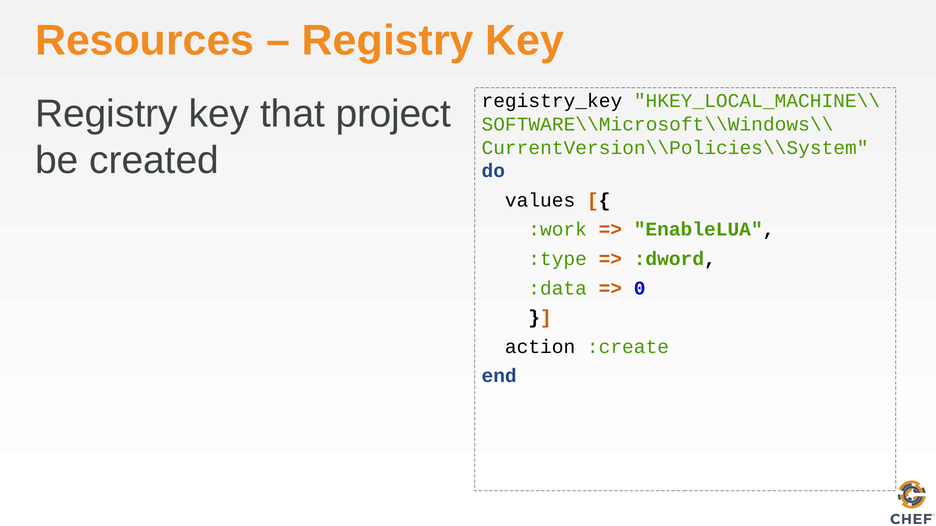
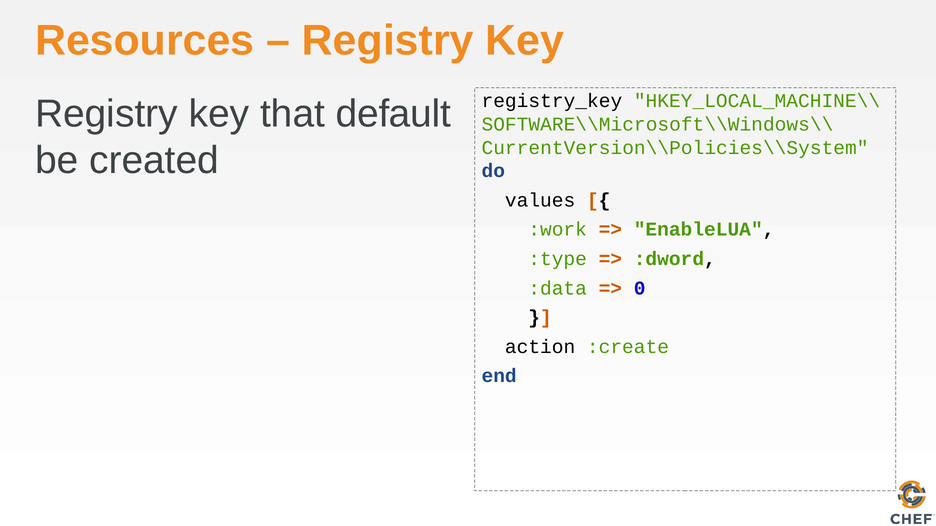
project: project -> default (393, 114)
